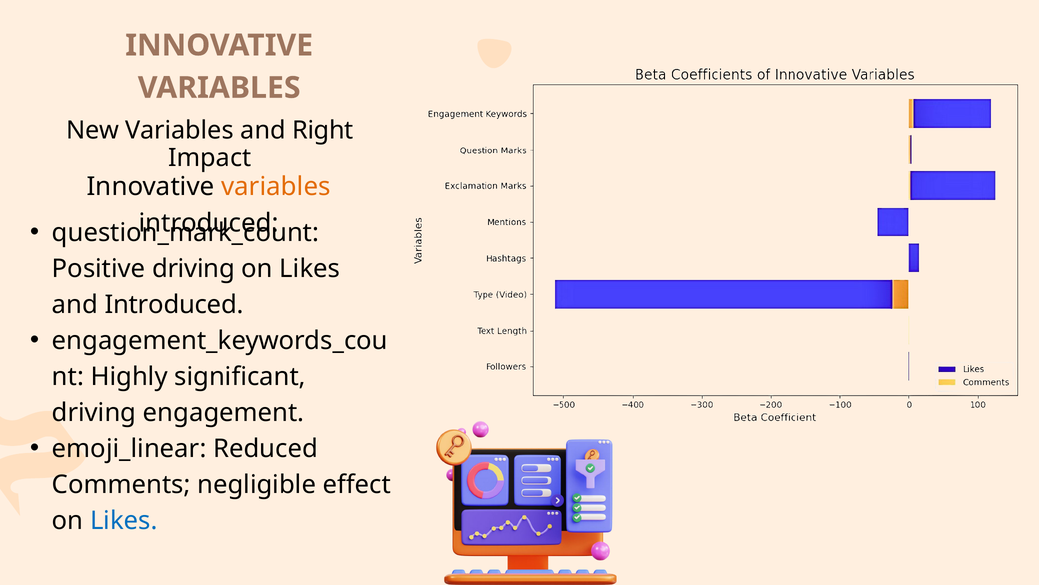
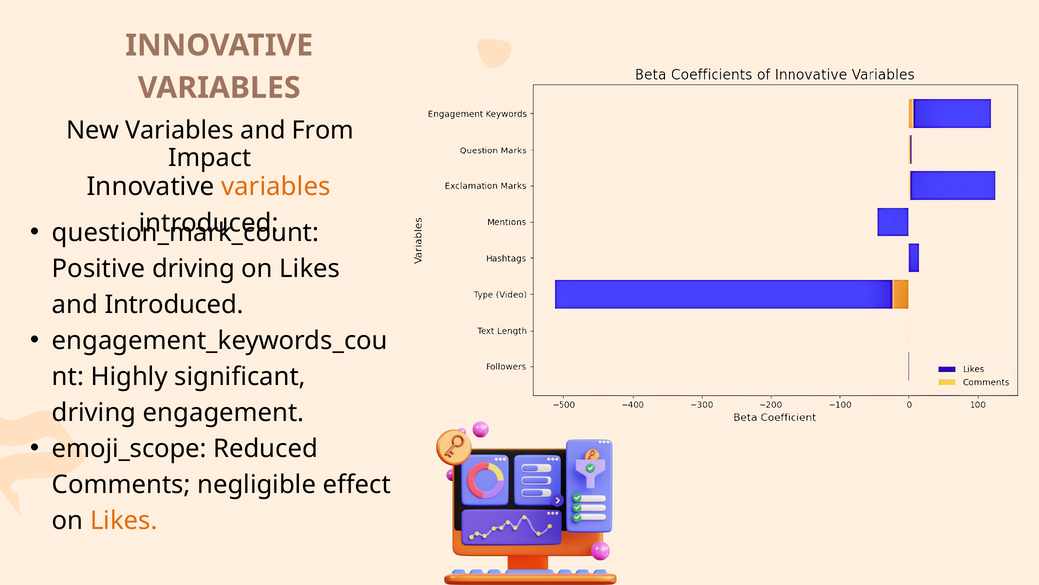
Right: Right -> From (323, 130)
emoji_linear: emoji_linear -> emoji_scope (129, 448)
Likes colour: blue -> orange (124, 520)
